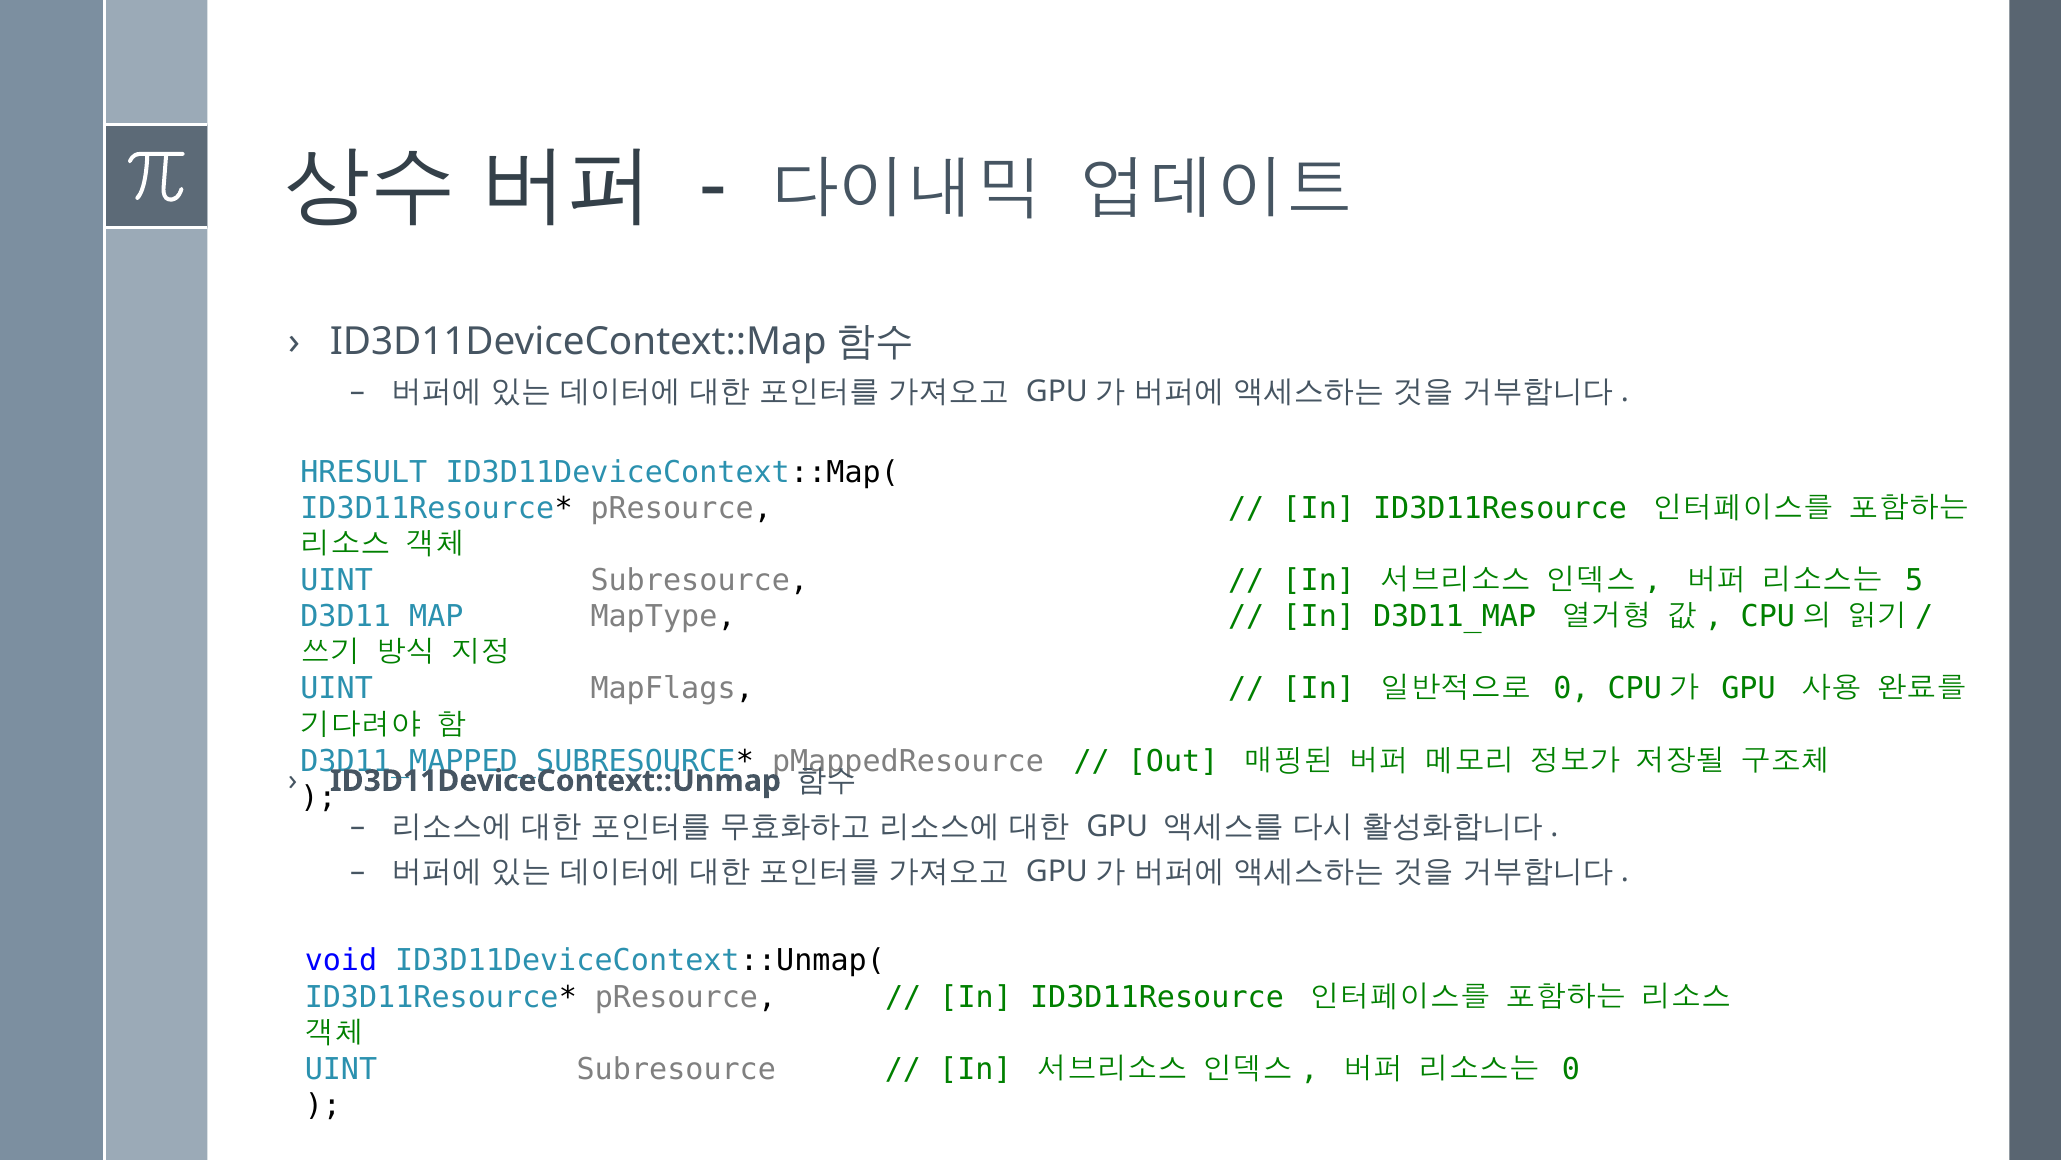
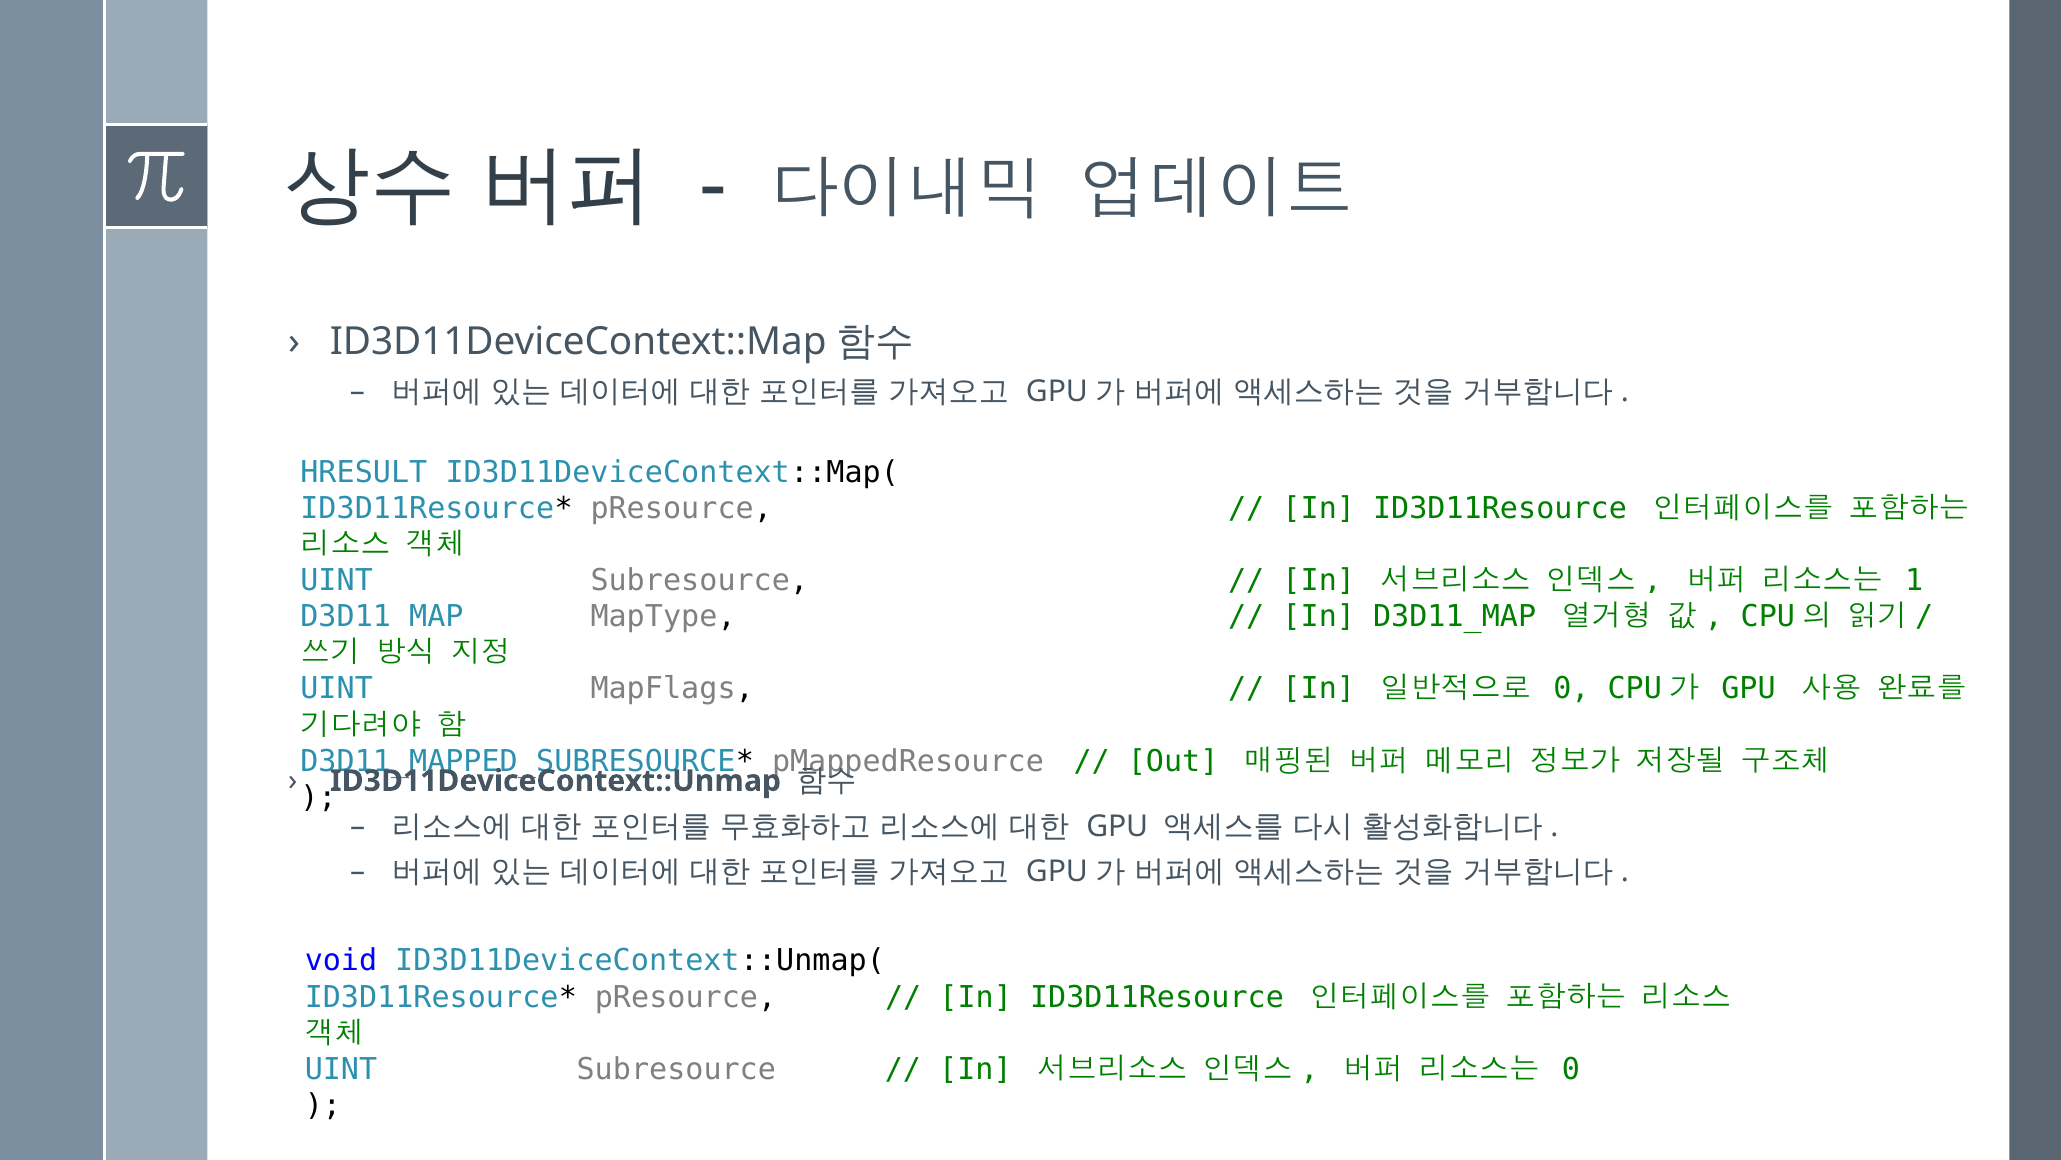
5: 5 -> 1 (1914, 580)
